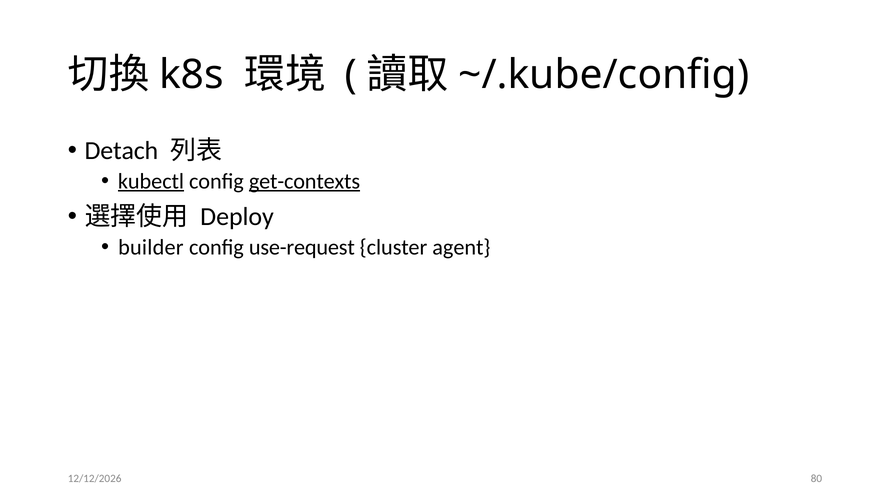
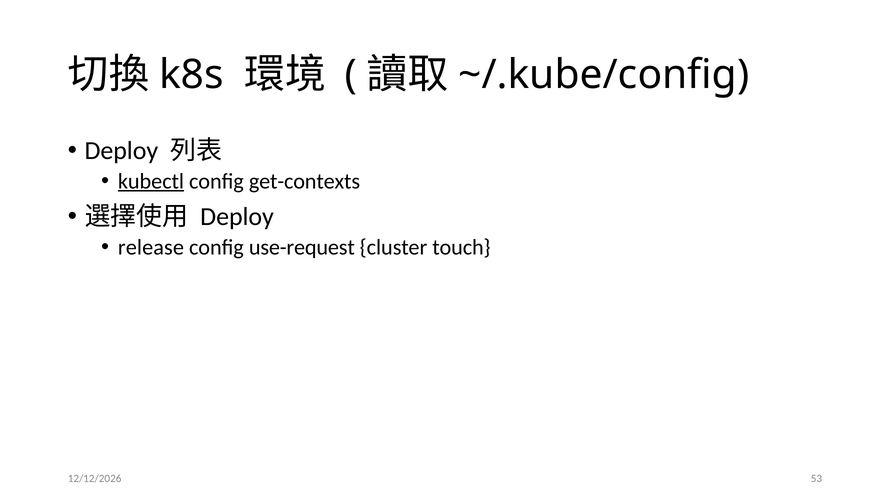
Detach: Detach -> Deploy (121, 150)
get-contexts underline: present -> none (304, 181)
builder: builder -> release (151, 247)
agent: agent -> touch (461, 247)
80: 80 -> 53 (816, 478)
